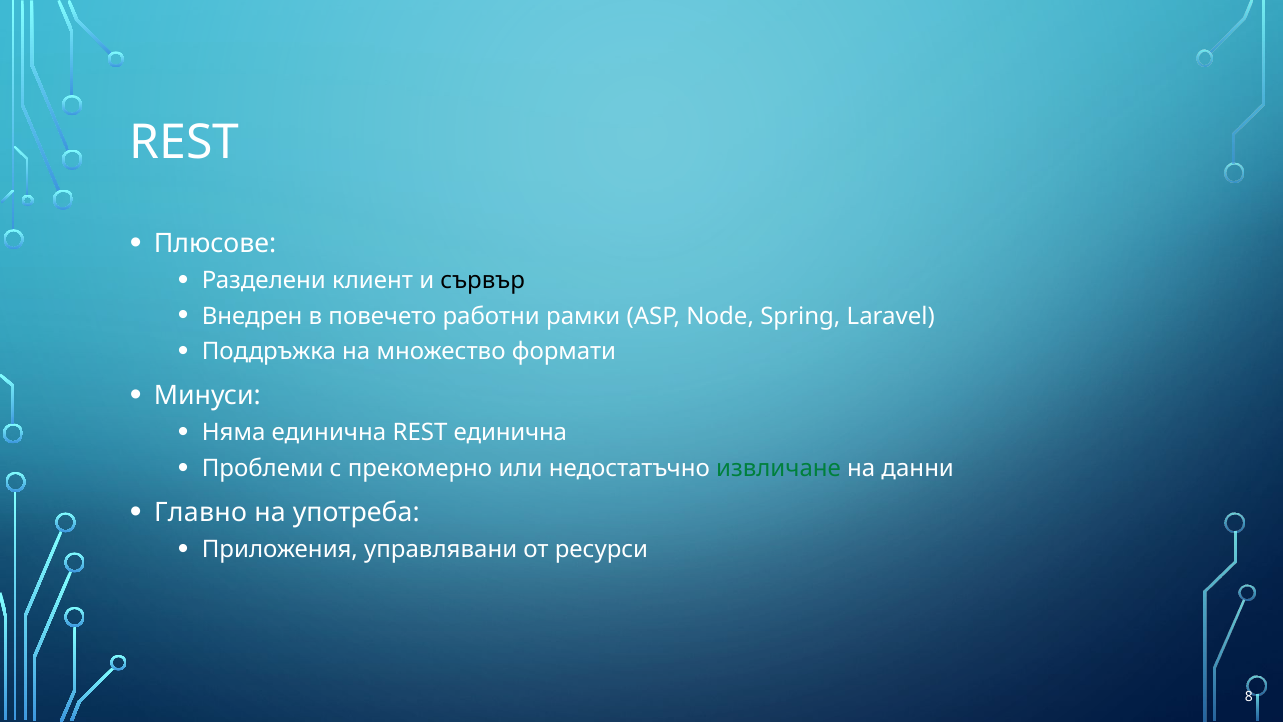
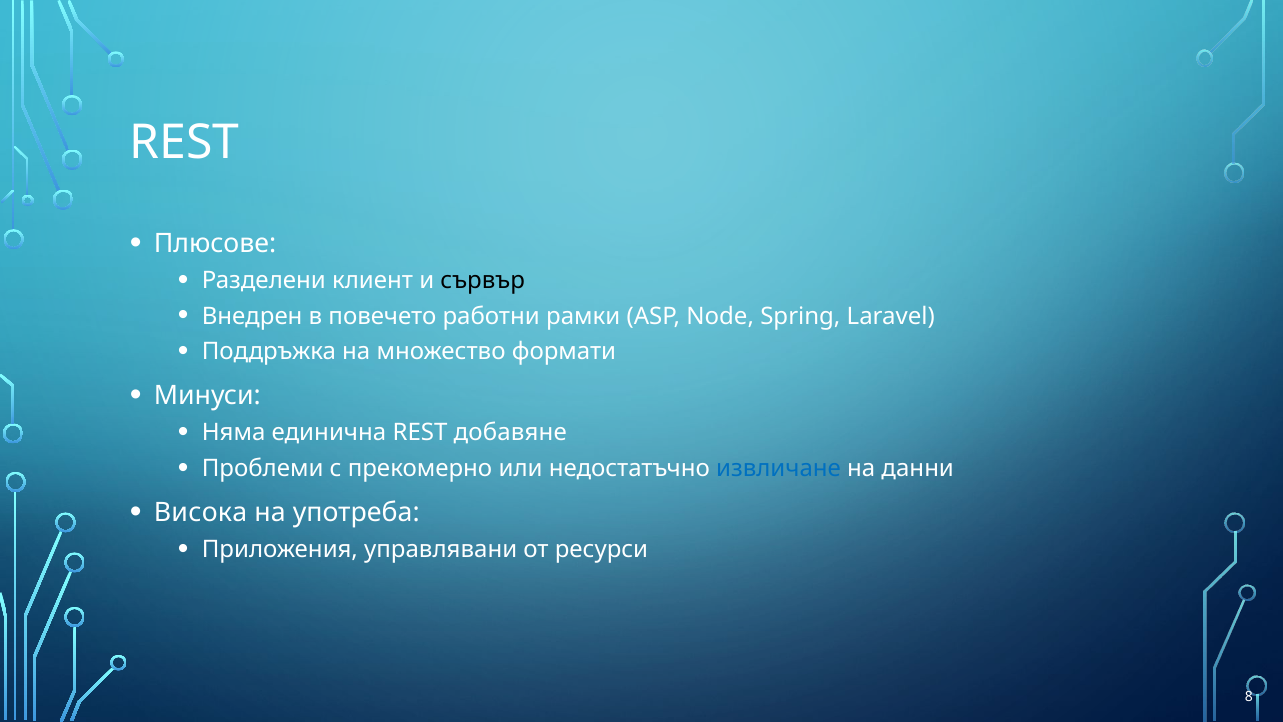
REST единична: единична -> добавяне (510, 432)
извличане colour: green -> blue (779, 468)
Главно: Главно -> Висока (201, 512)
